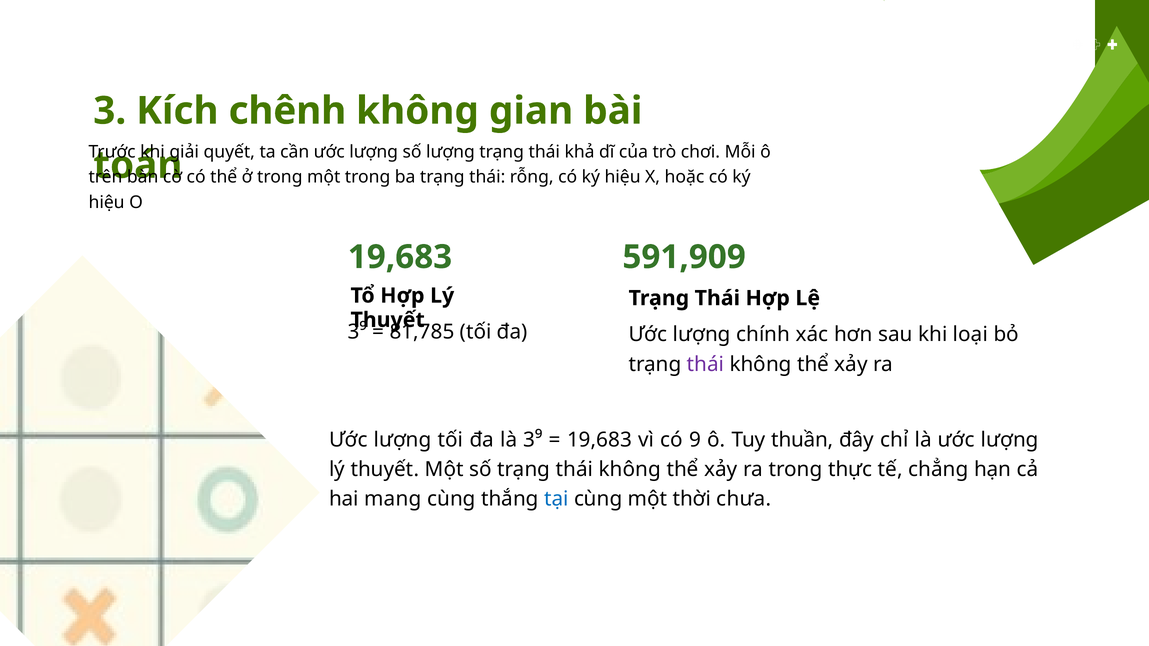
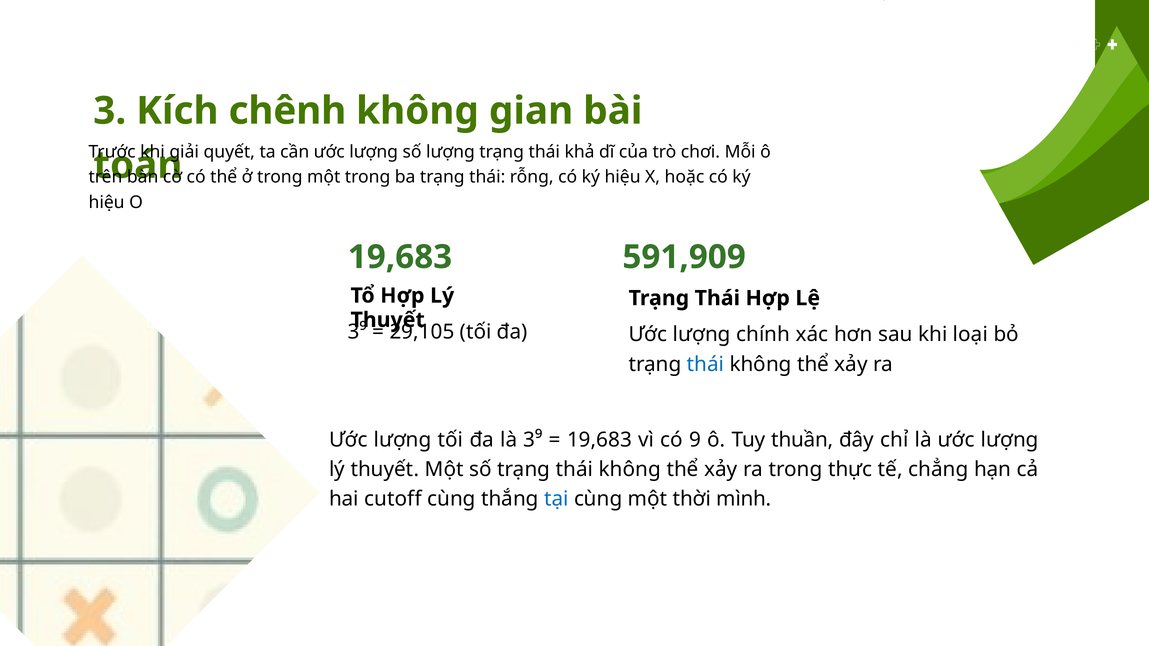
81,785: 81,785 -> 29,105 (422, 332)
thái colour: purple -> blue (706, 364)
mang: mang -> cutoff (393, 499)
chưa: chưa -> mình (744, 499)
